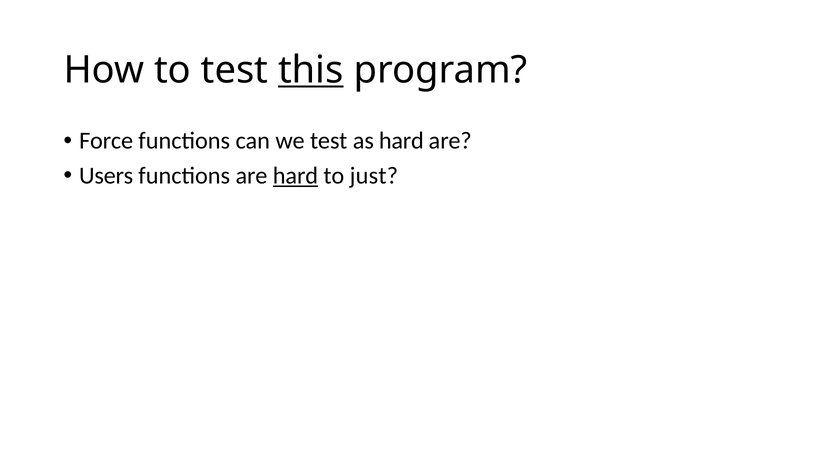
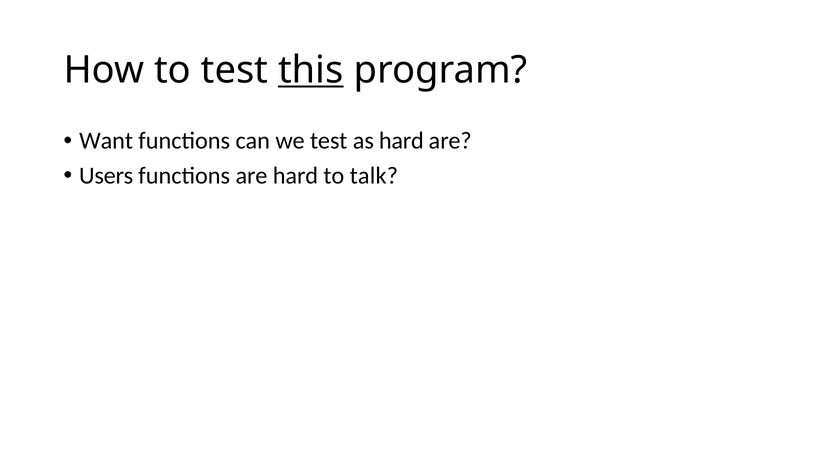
Force: Force -> Want (106, 141)
hard underline: present -> none (295, 176)
just: just -> talk (374, 176)
